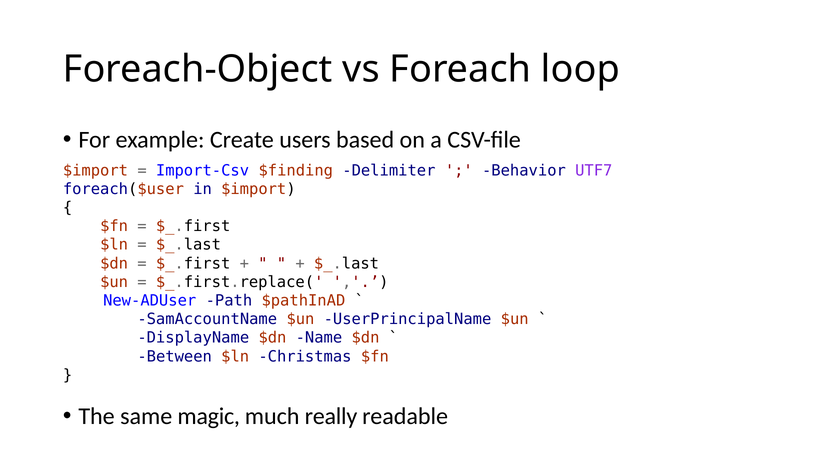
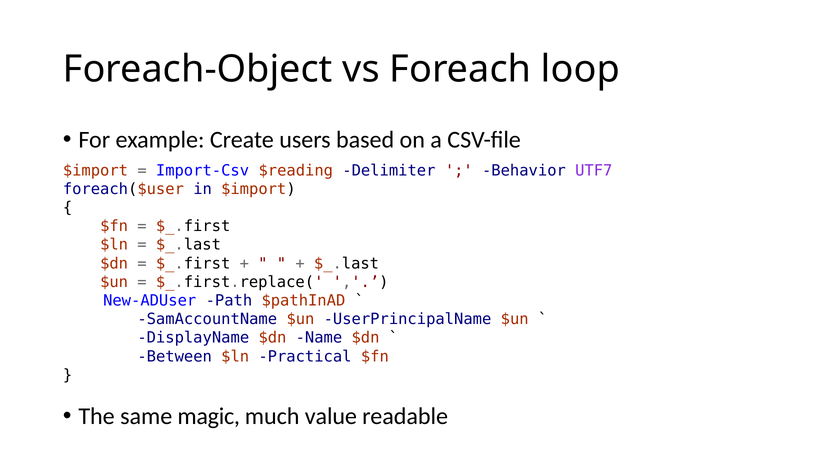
$finding: $finding -> $reading (296, 170)
Christmas: Christmas -> Practical (305, 356)
really: really -> value (331, 416)
